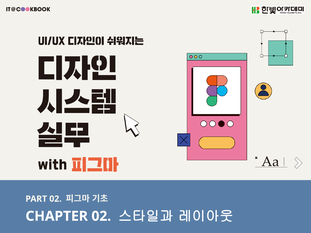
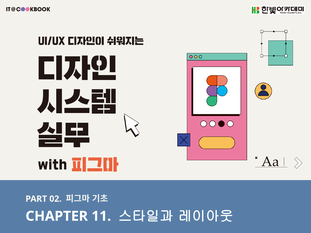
CHAPTER 02: 02 -> 11 (101, 216)
